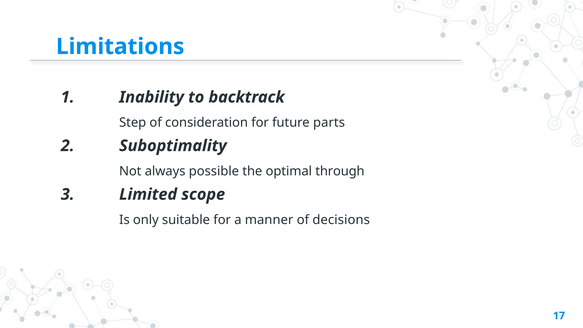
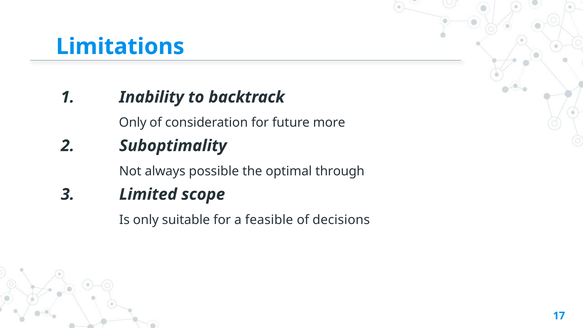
Step: Step -> Only (133, 123)
parts: parts -> more (329, 123)
manner: manner -> feasible (269, 220)
